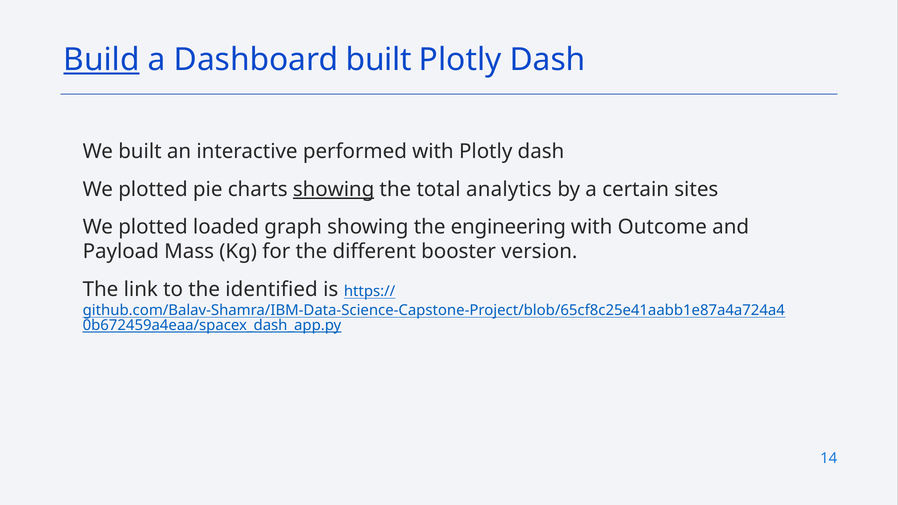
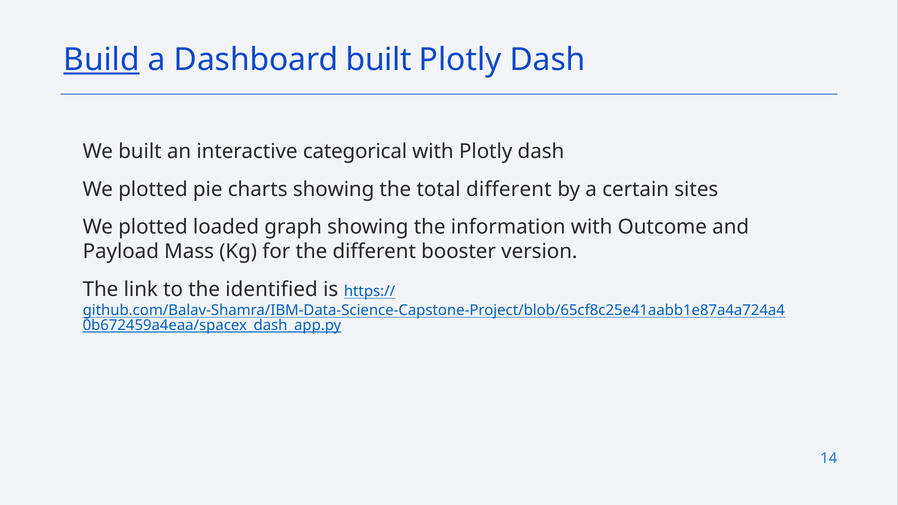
performed: performed -> categorical (355, 152)
showing underline: present -> none (334, 189)
total analytics: analytics -> different (509, 189)
engineering: engineering -> information (508, 227)
